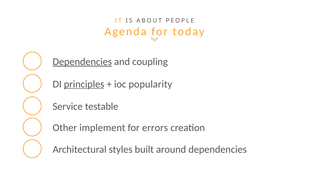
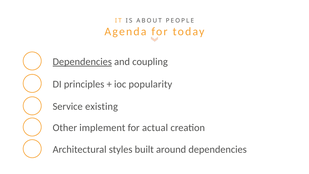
principles underline: present -> none (84, 84)
testable: testable -> existing (102, 106)
errors: errors -> actual (155, 128)
